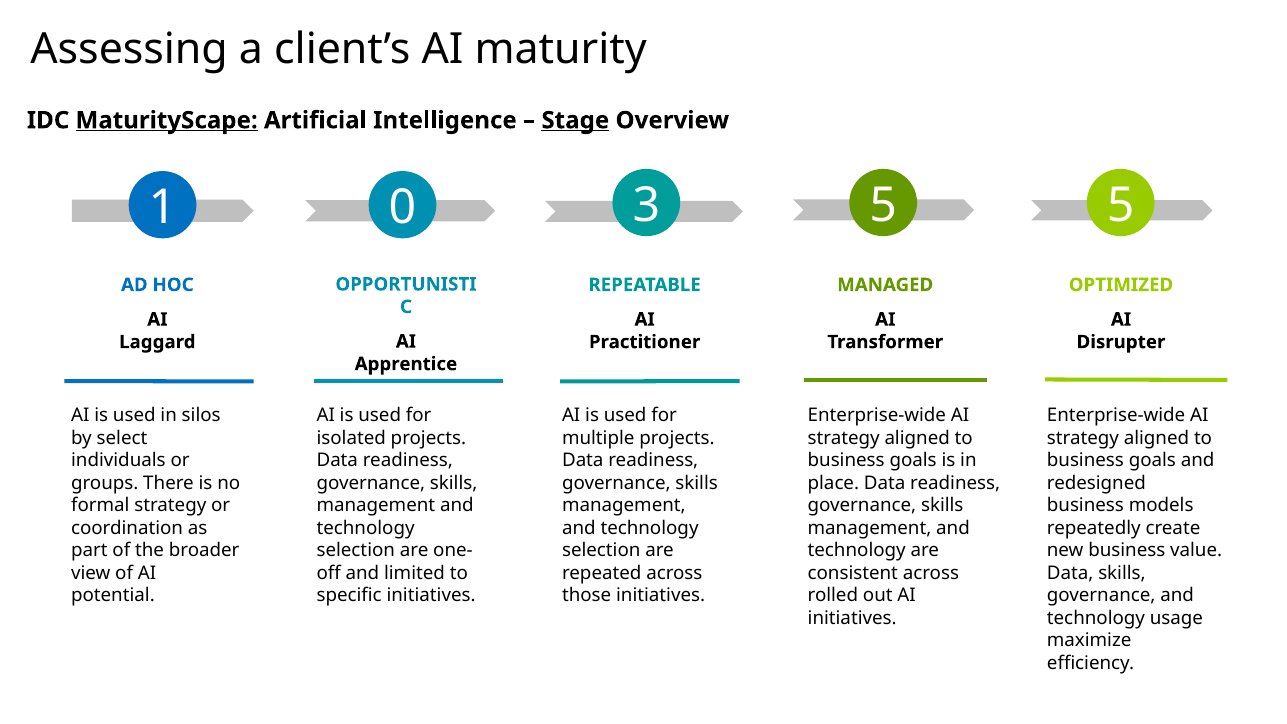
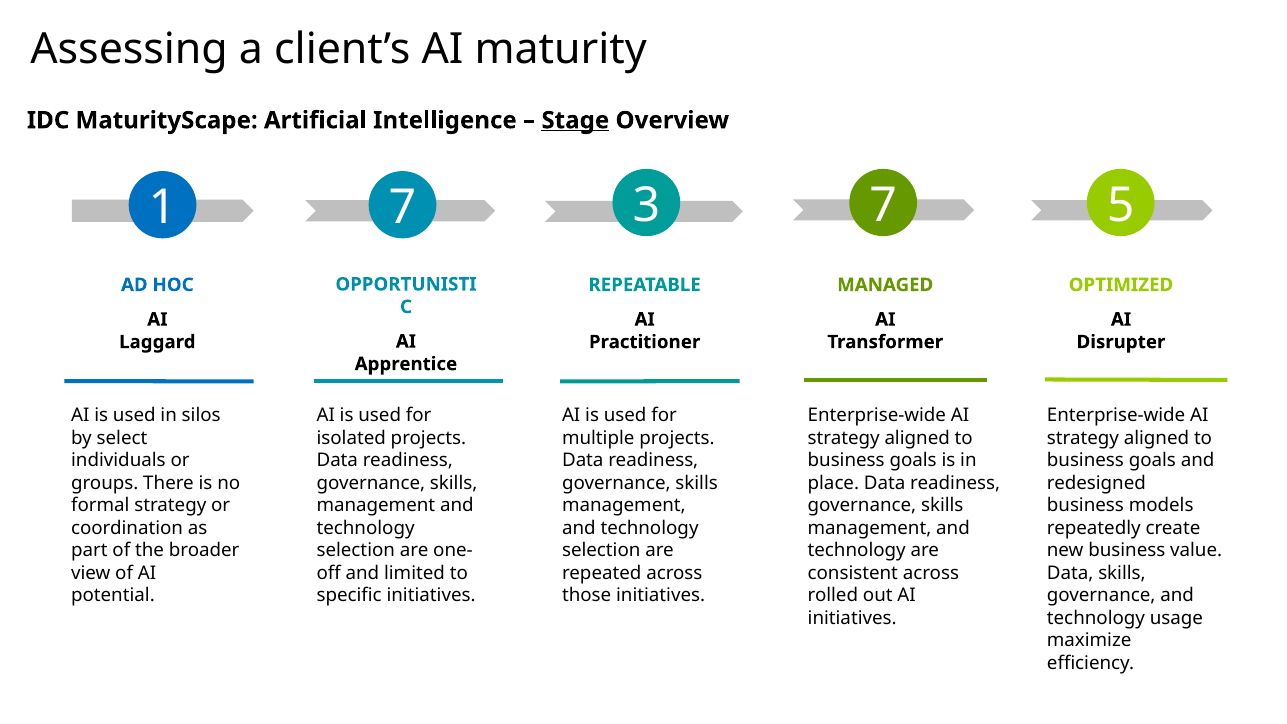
MaturityScape underline: present -> none (167, 120)
1 0: 0 -> 7 (402, 208)
3 5: 5 -> 7 (883, 206)
